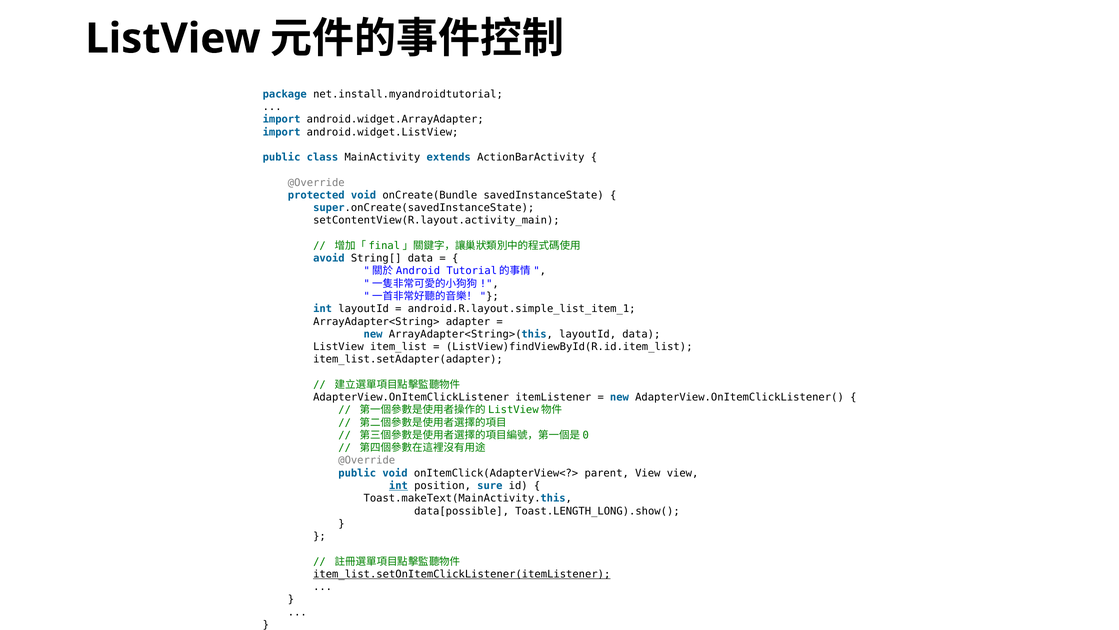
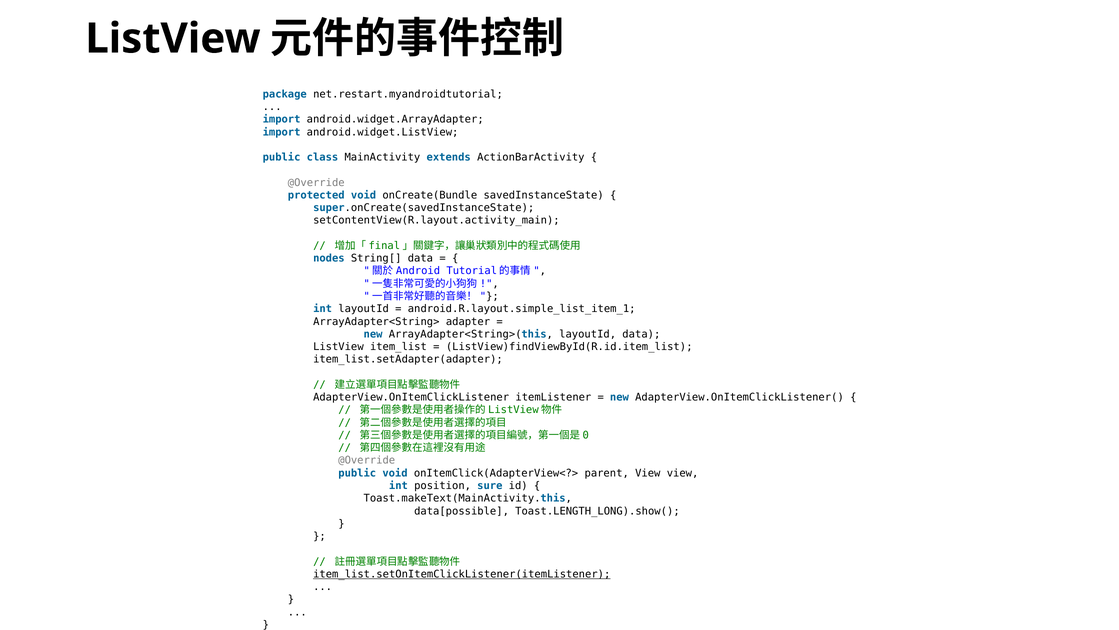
net.install.myandroidtutorial: net.install.myandroidtutorial -> net.restart.myandroidtutorial (408, 94)
avoid: avoid -> nodes (329, 258)
int underline: present -> none (398, 485)
